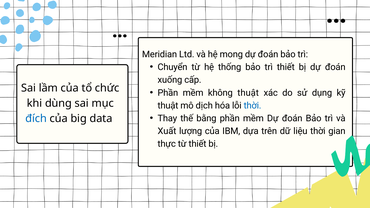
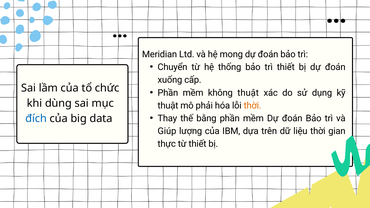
dịch: dịch -> phải (204, 106)
thời colour: blue -> orange (253, 106)
Xuất: Xuất -> Giúp (167, 131)
